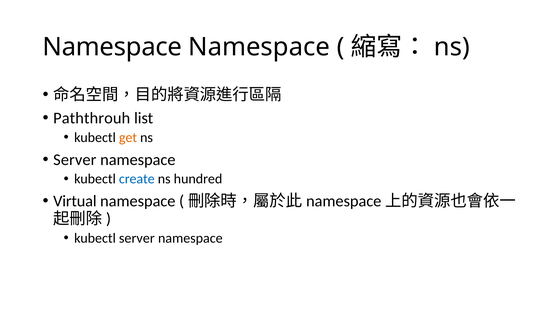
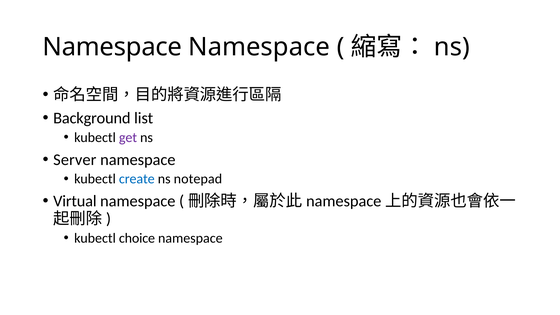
Paththrouh: Paththrouh -> Background (92, 118)
get colour: orange -> purple (128, 137)
hundred: hundred -> notepad (198, 179)
kubectl server: server -> choice (137, 238)
